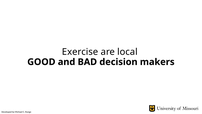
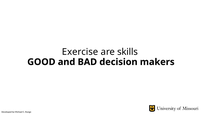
local: local -> skills (128, 52)
